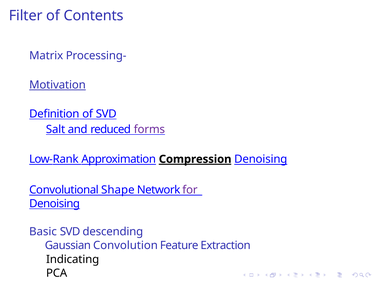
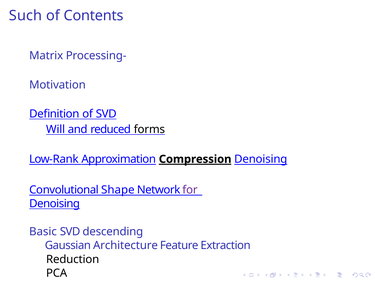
Filter: Filter -> Such (26, 16)
Motivation underline: present -> none (57, 85)
Salt: Salt -> Will (56, 130)
forms colour: purple -> black (149, 130)
Convolution: Convolution -> Architecture (125, 246)
Indicating: Indicating -> Reduction (73, 260)
